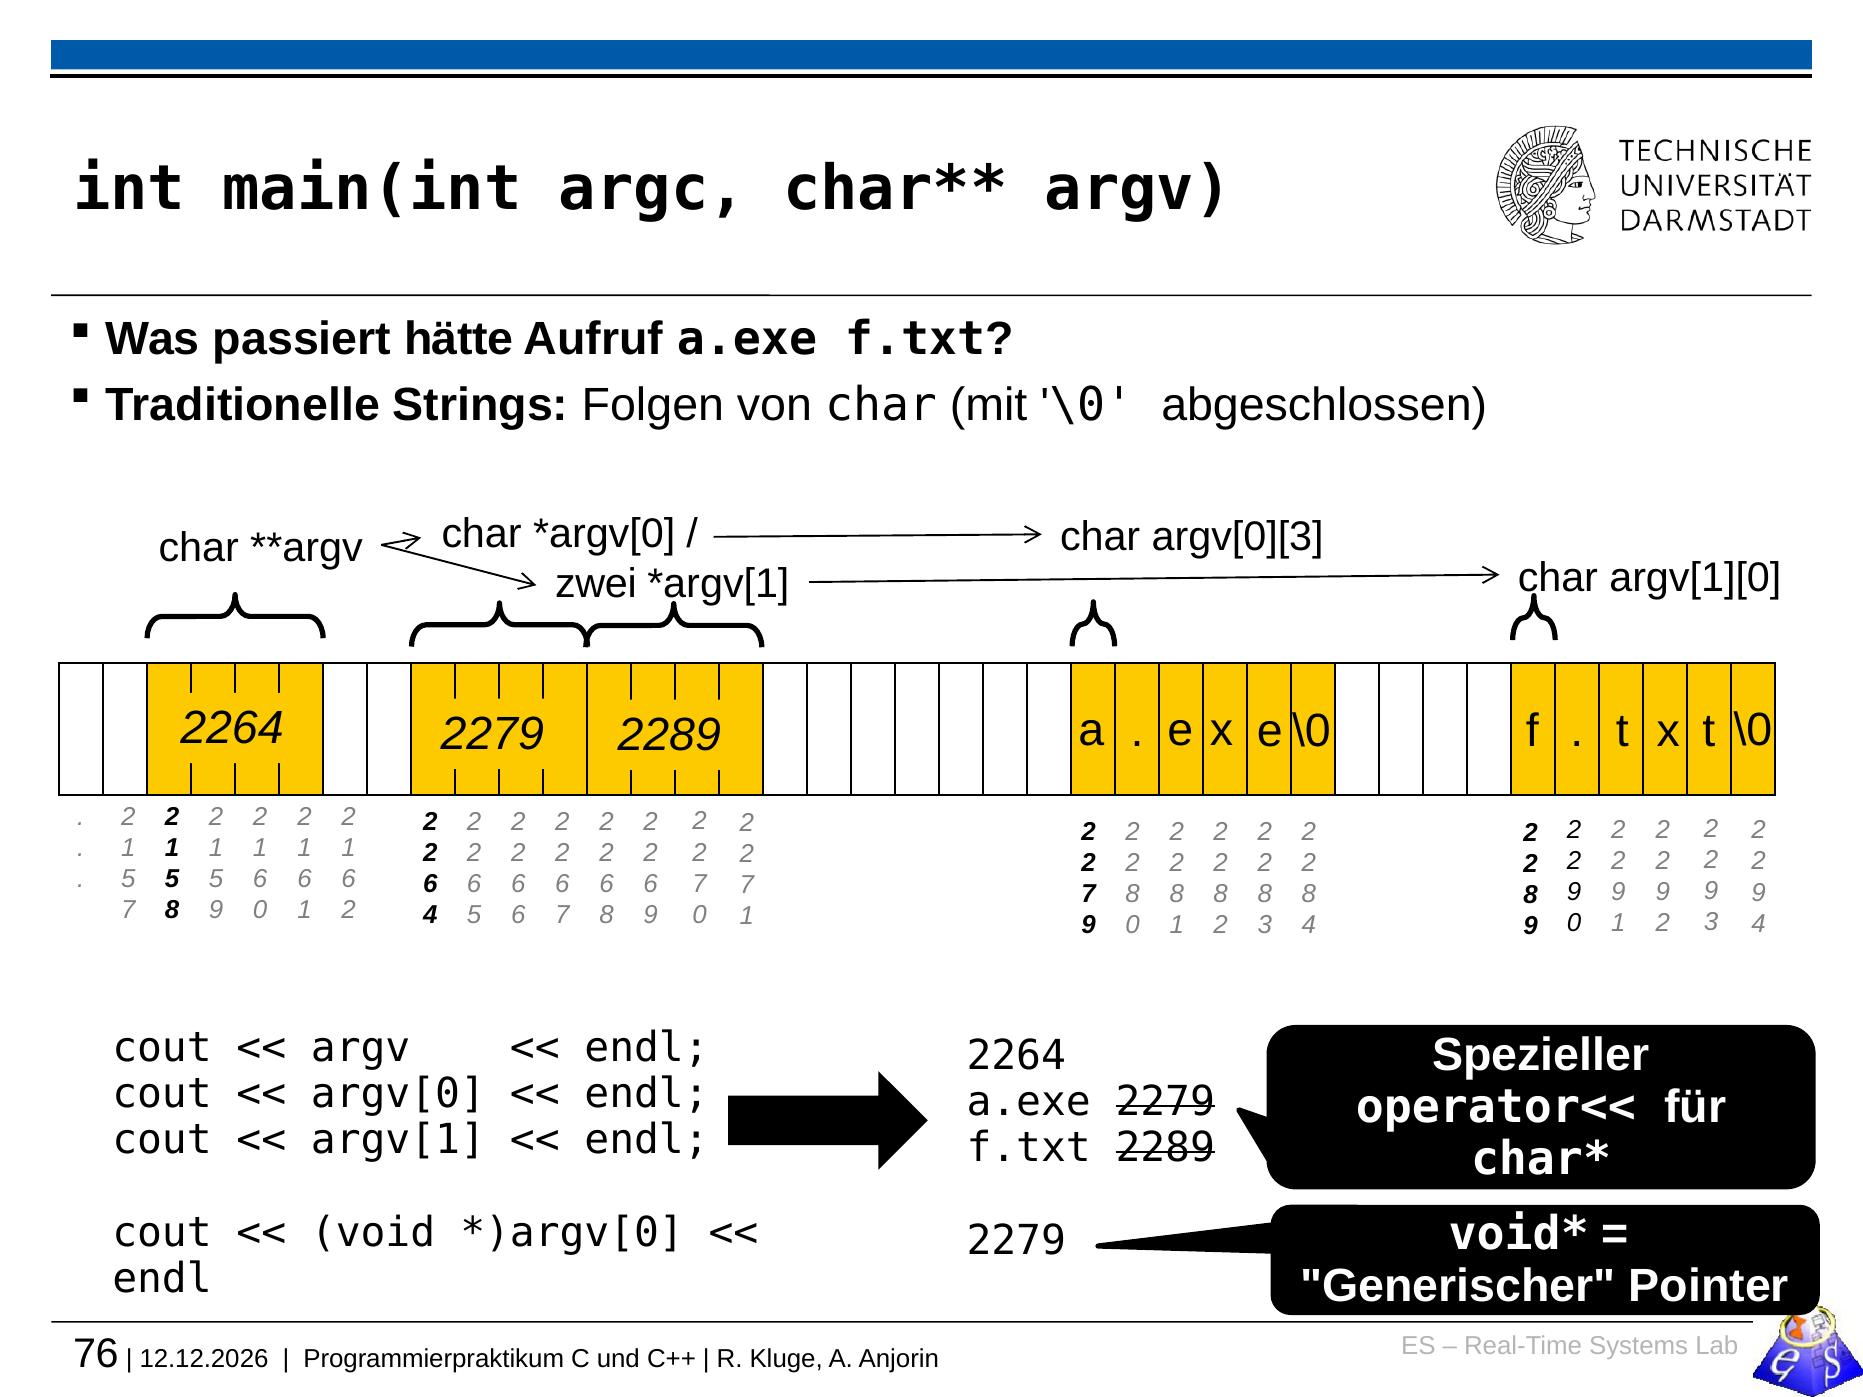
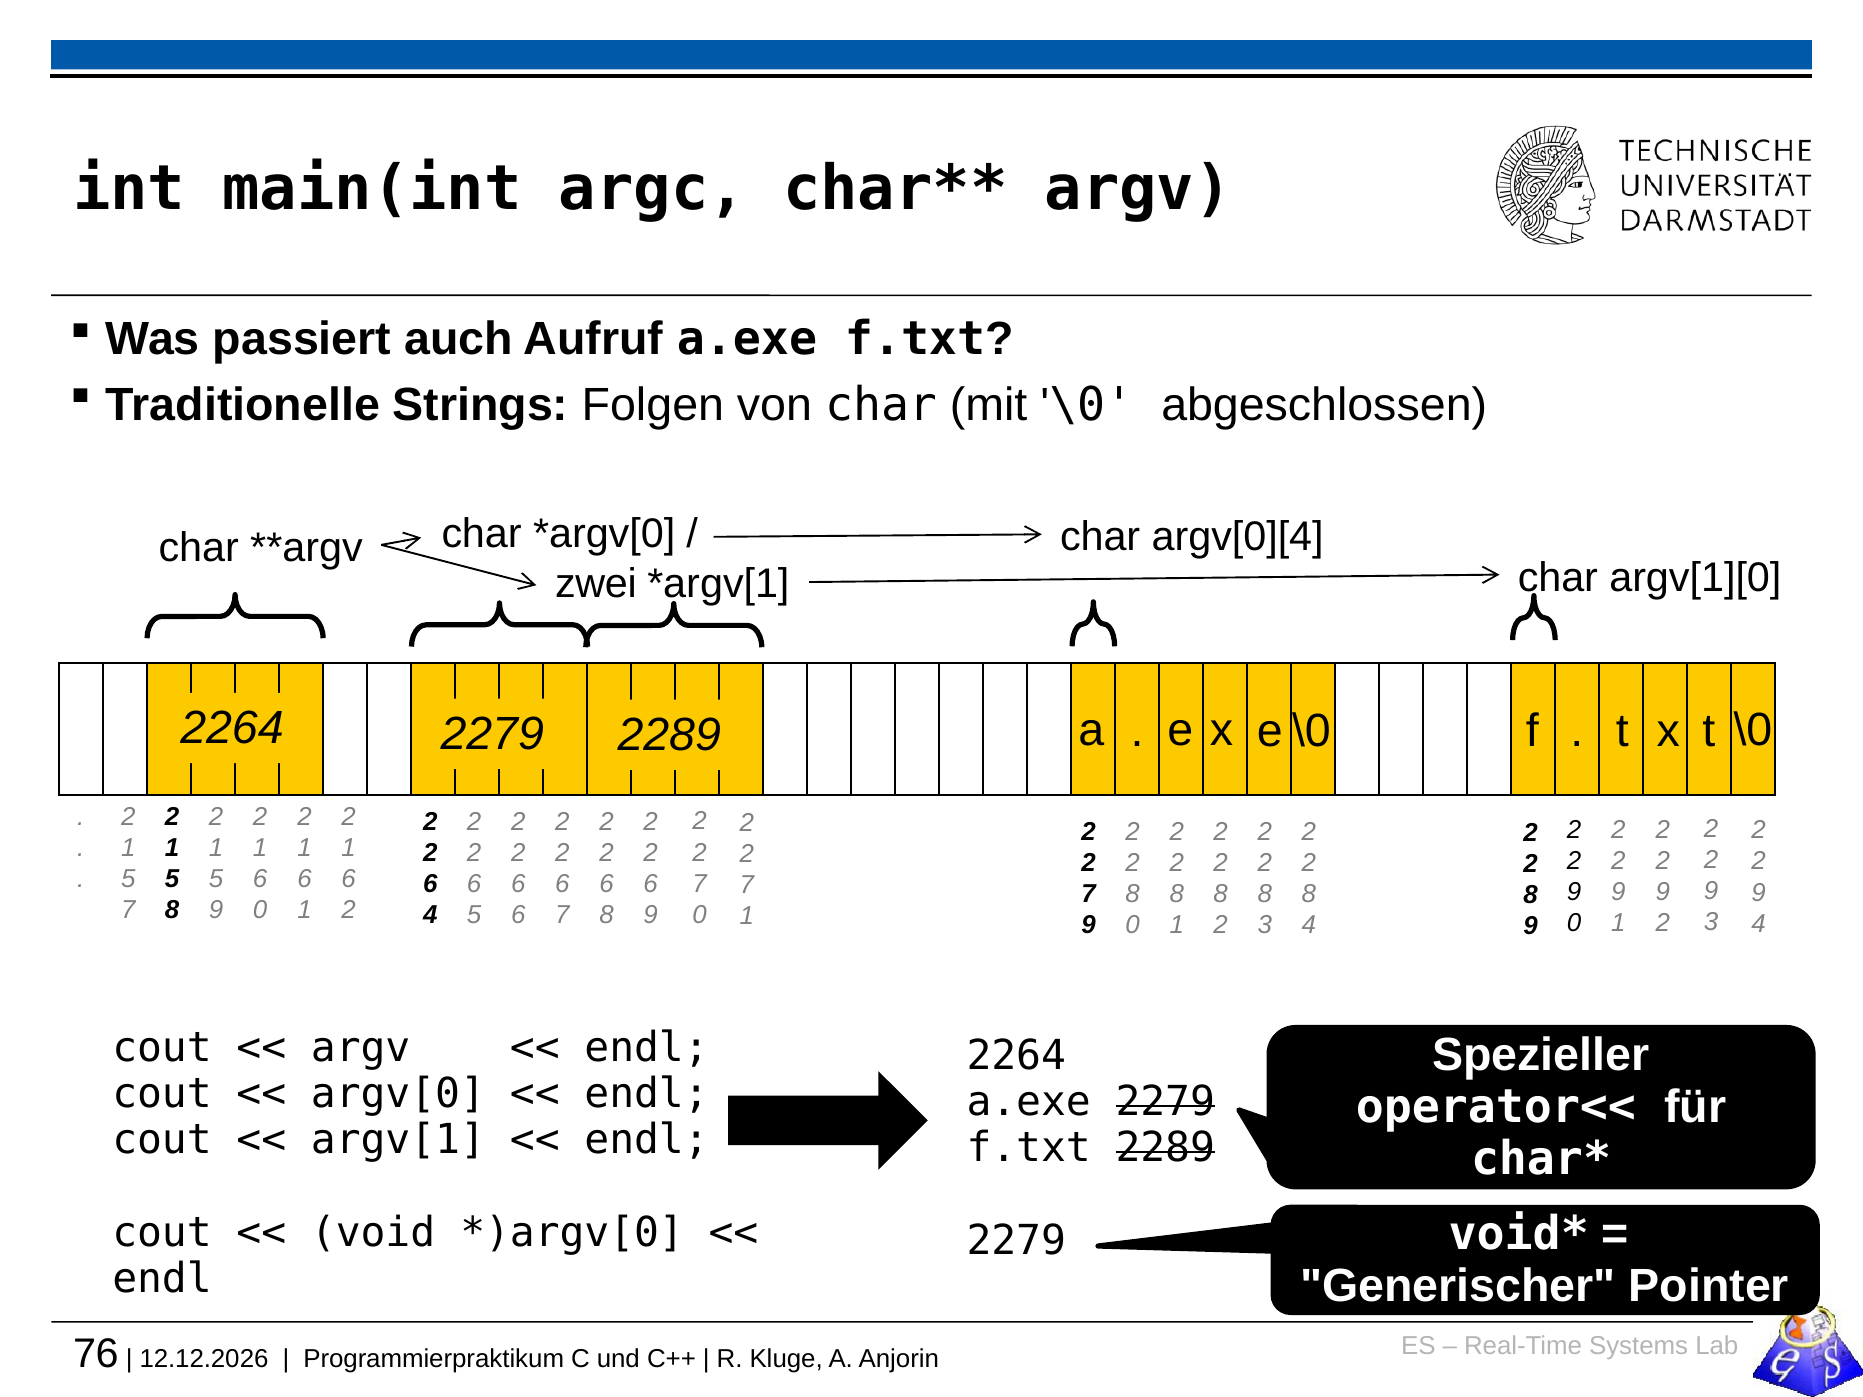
hätte: hätte -> auch (458, 340)
argv[0][3: argv[0][3 -> argv[0][4 (1238, 537)
